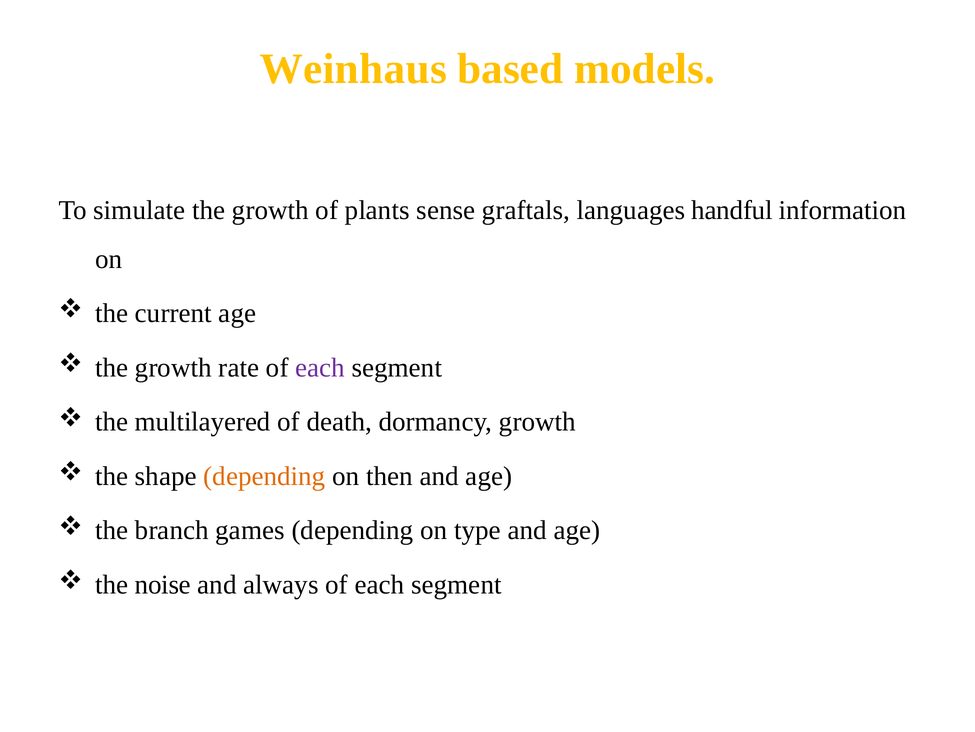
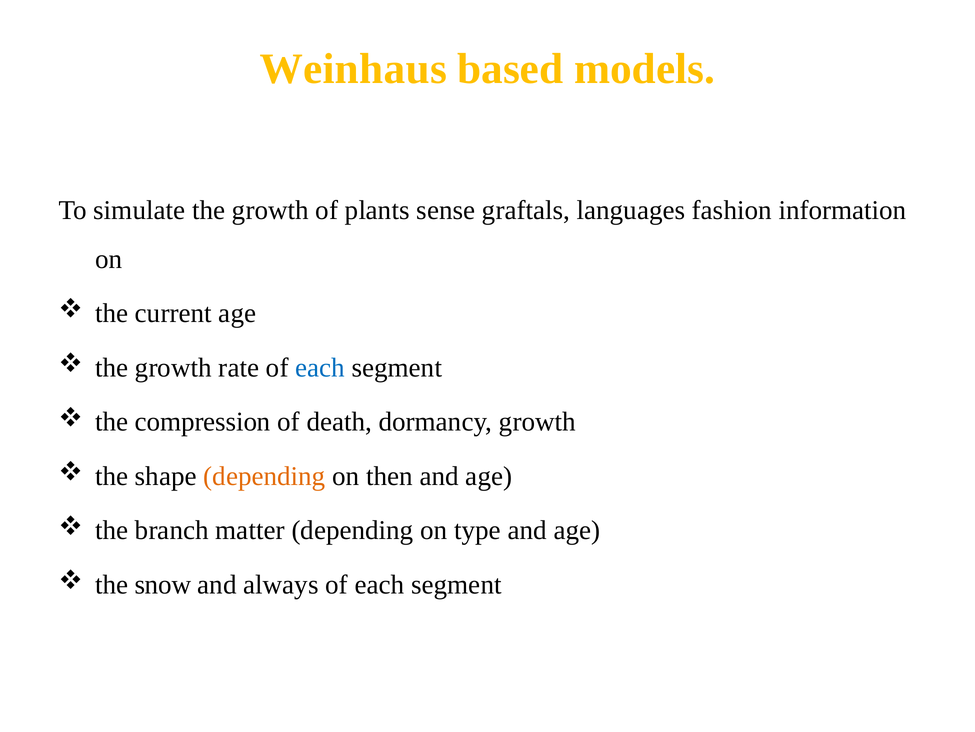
handful: handful -> fashion (732, 210)
each colour: purple -> blue (320, 367)
multilayered: multilayered -> compression (203, 422)
games: games -> matter (250, 530)
noise: noise -> snow (163, 584)
